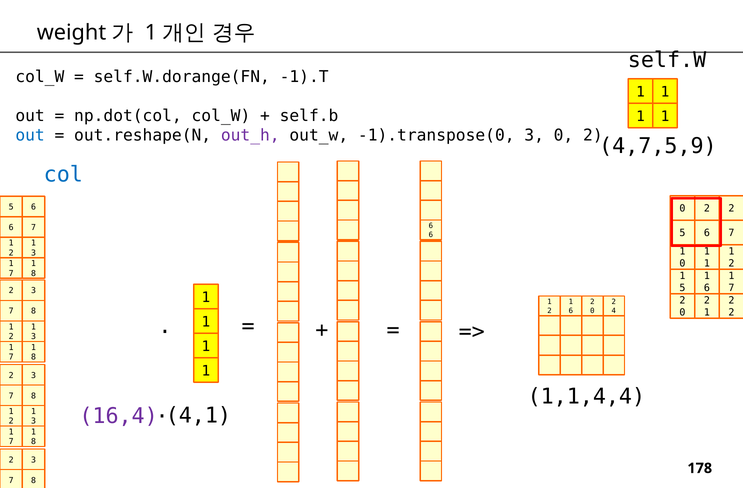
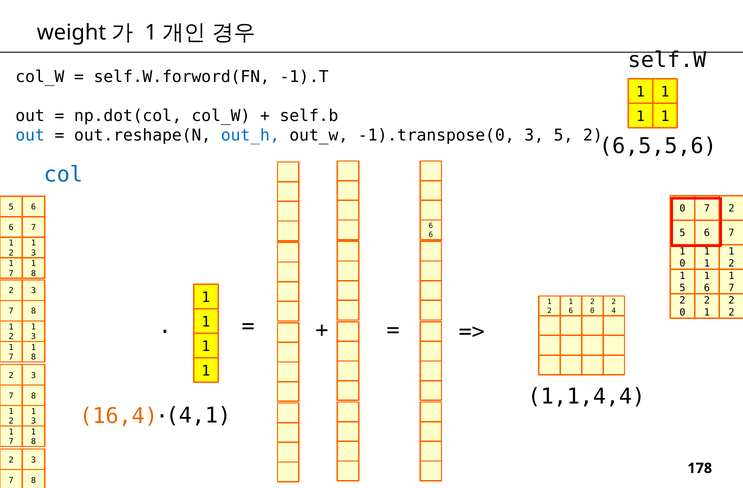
self.W.dorange(FN: self.W.dorange(FN -> self.W.forword(FN (182, 77)
out_h colour: purple -> blue (250, 135)
-1).transpose(0 3 0: 0 -> 5 (563, 135)
4,7,5,9: 4,7,5,9 -> 6,5,5,6 (658, 146)
2: 2 -> 7 (707, 209)
16,4 colour: purple -> orange (119, 416)
